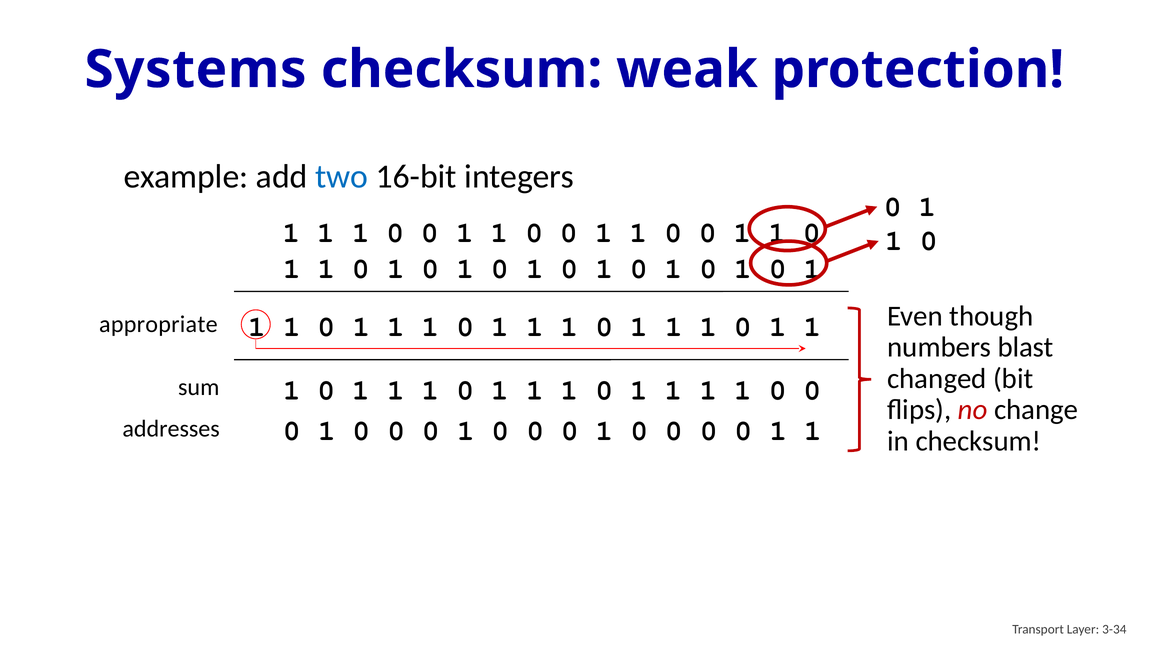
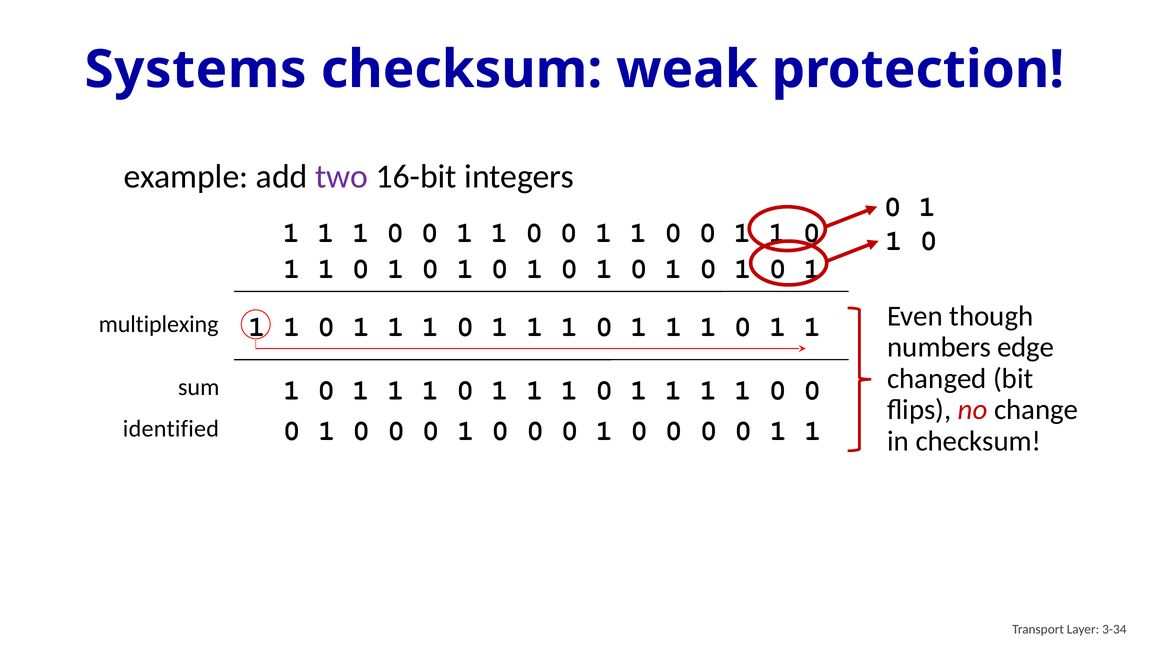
two colour: blue -> purple (342, 177)
appropriate: appropriate -> multiplexing (159, 324)
blast: blast -> edge (1026, 347)
addresses: addresses -> identified (171, 429)
